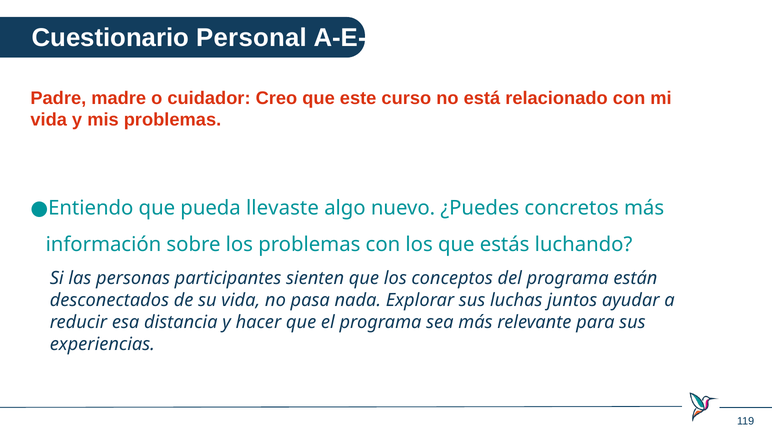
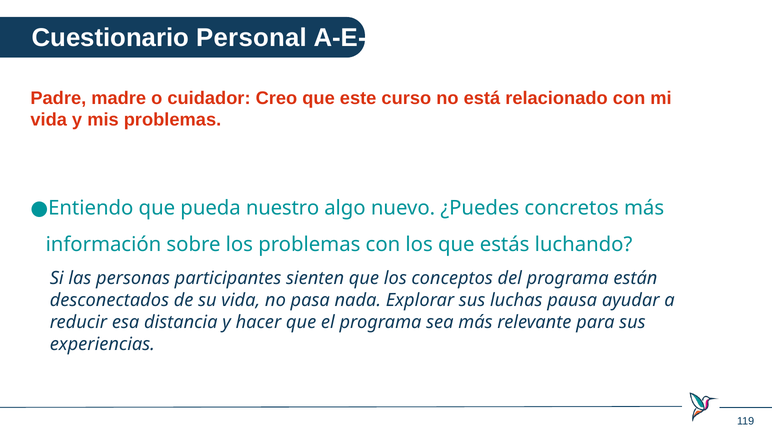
llevaste: llevaste -> nuestro (283, 208)
juntos: juntos -> pausa (572, 301)
